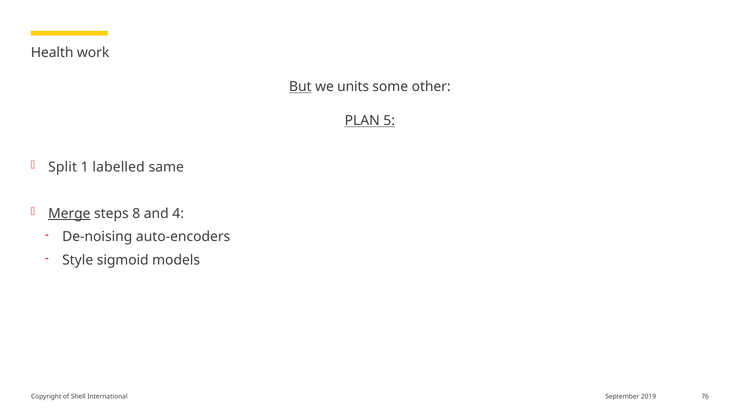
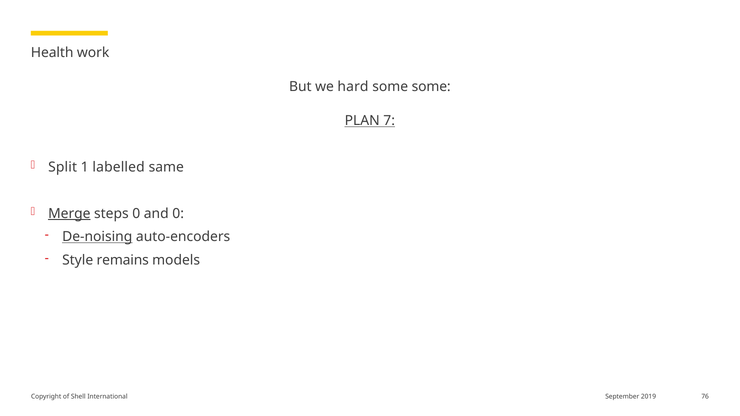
But underline: present -> none (300, 87)
units: units -> hard (353, 87)
some other: other -> some (431, 87)
5: 5 -> 7 (389, 121)
steps 8: 8 -> 0 (136, 214)
and 4: 4 -> 0 (178, 214)
De-noising underline: none -> present (97, 237)
sigmoid: sigmoid -> remains (123, 260)
